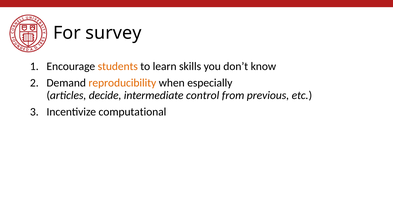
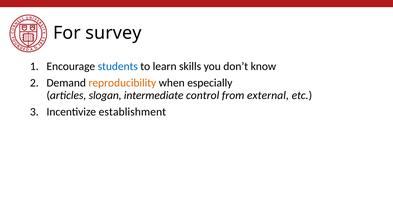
students colour: orange -> blue (118, 66)
decide: decide -> slogan (105, 95)
previous: previous -> external (268, 95)
computational: computational -> establishment (132, 112)
